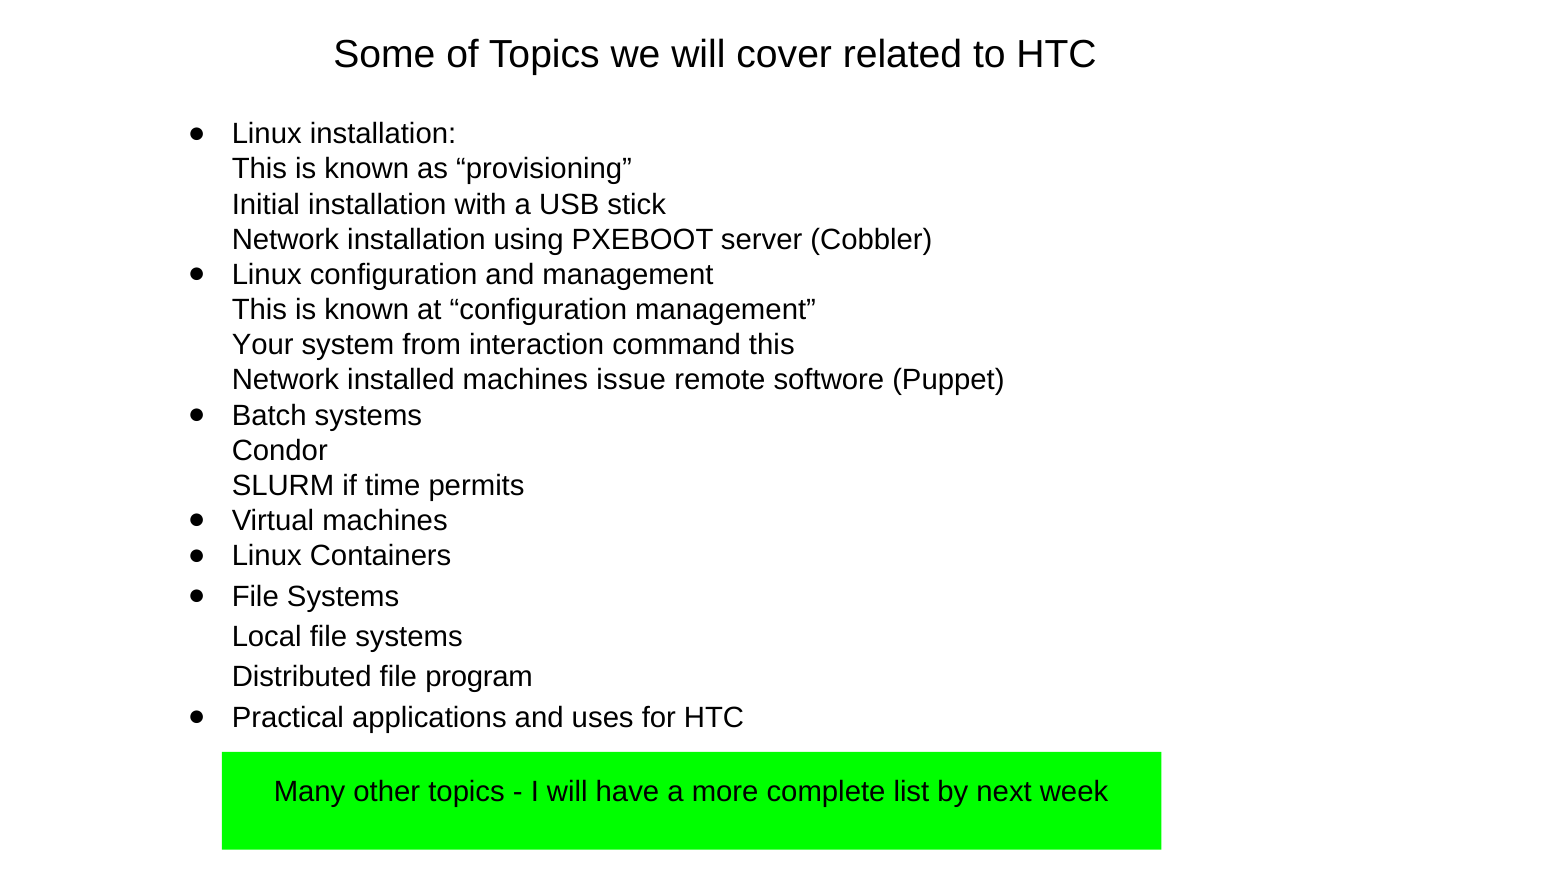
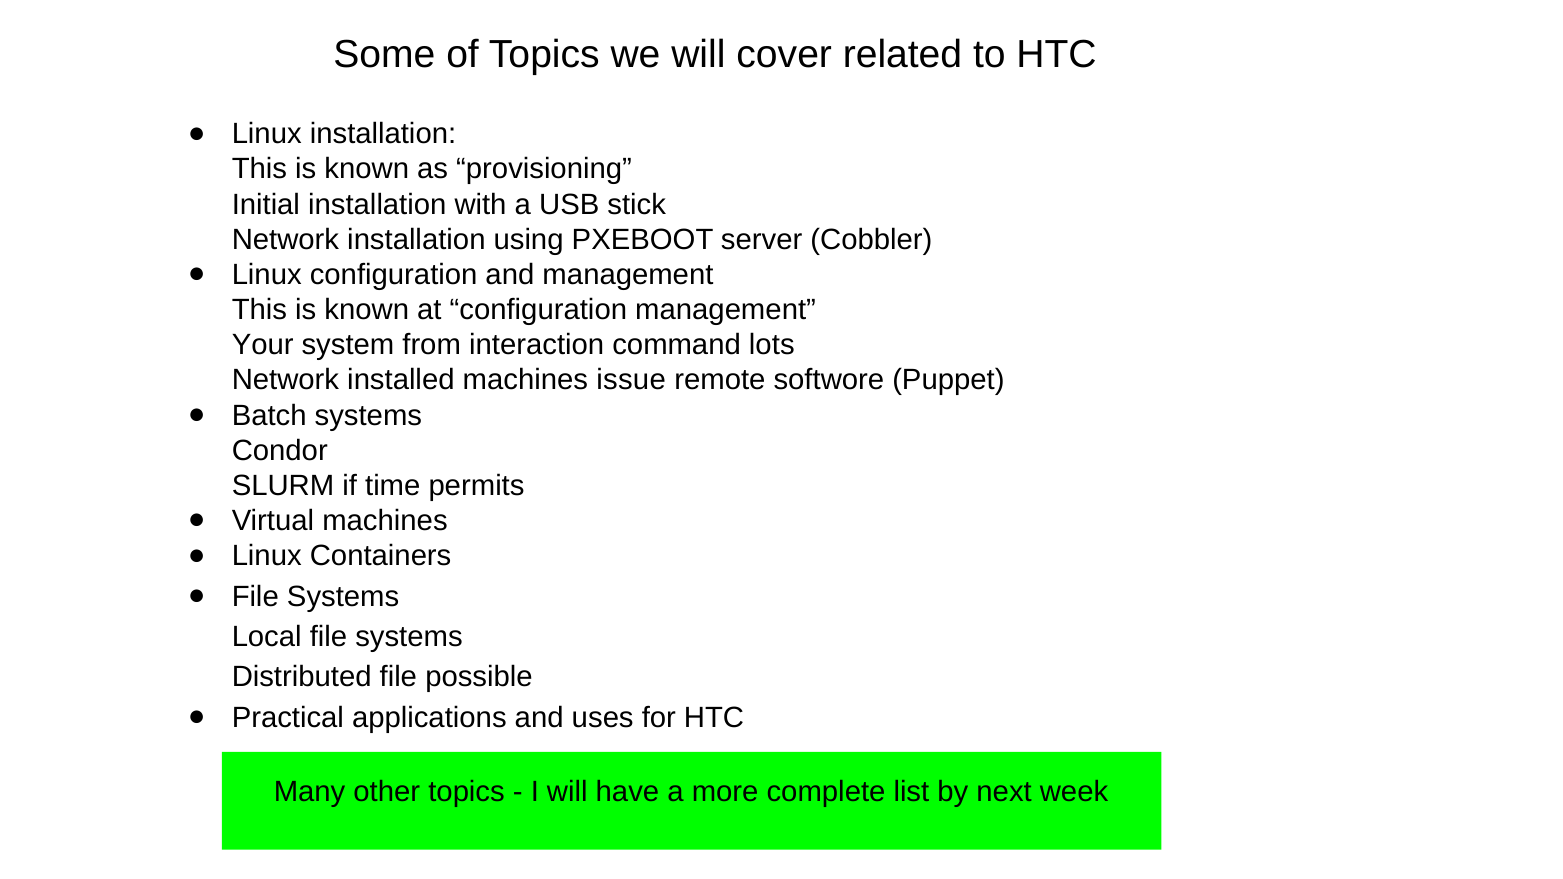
command this: this -> lots (772, 345)
program: program -> possible (479, 677)
